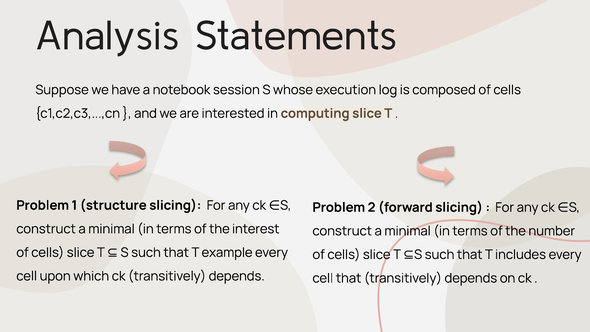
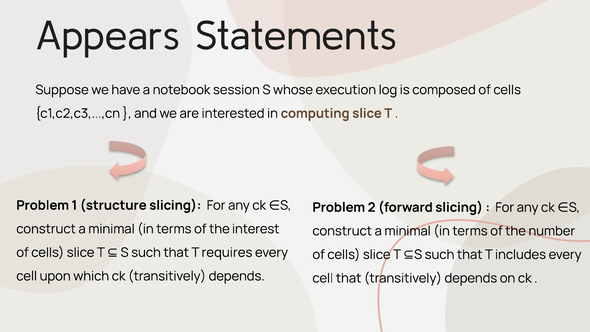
Analysis: Analysis -> Appears (108, 36)
example: example -> requires (227, 252)
